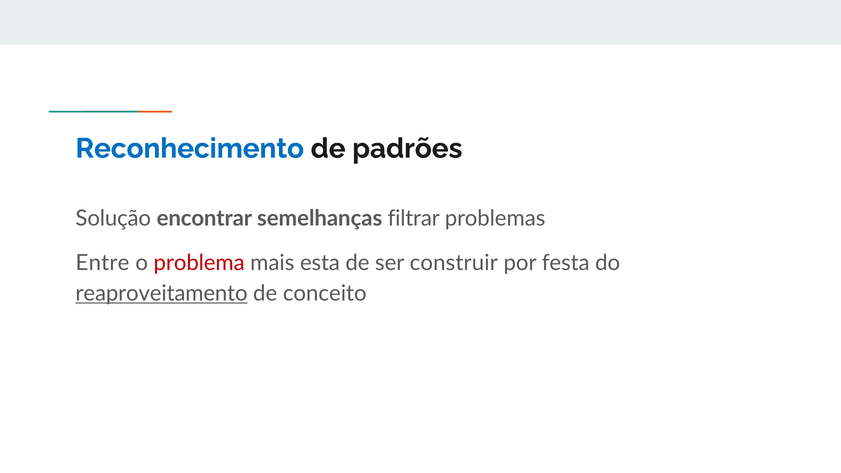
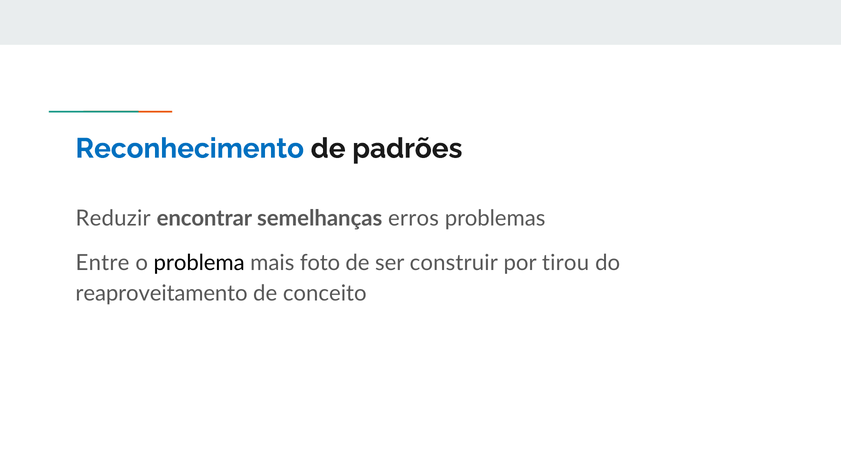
Solução: Solução -> Reduzir (113, 218)
filtrar: filtrar -> erros (413, 218)
problema colour: red -> black (199, 263)
esta: esta -> foto (320, 263)
festa: festa -> tirou (566, 263)
reaproveitamento underline: present -> none (162, 294)
